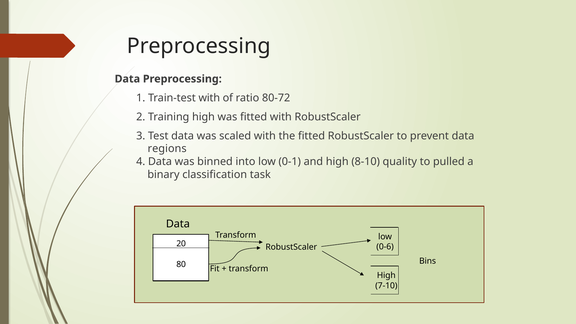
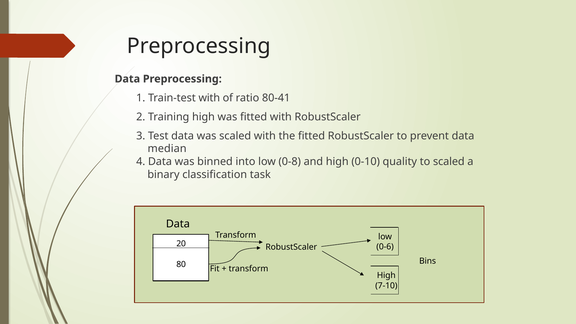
80-72: 80-72 -> 80-41 (276, 98)
regions: regions -> median (167, 149)
0-1: 0-1 -> 0-8 (290, 162)
8-10: 8-10 -> 0-10 (366, 162)
to pulled: pulled -> scaled (449, 162)
